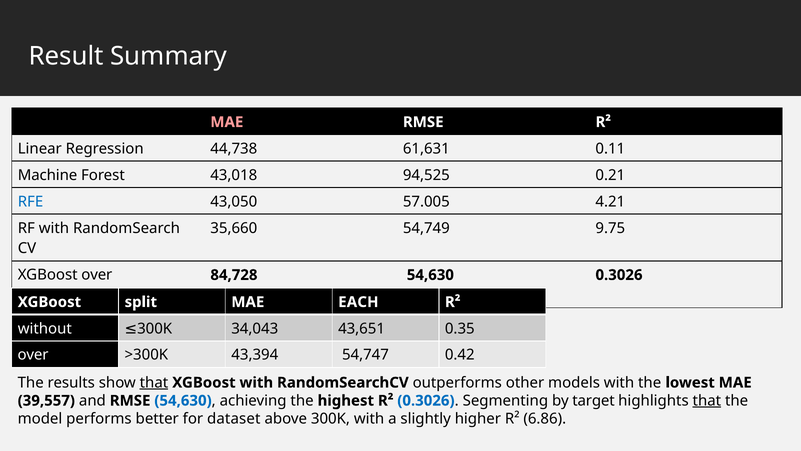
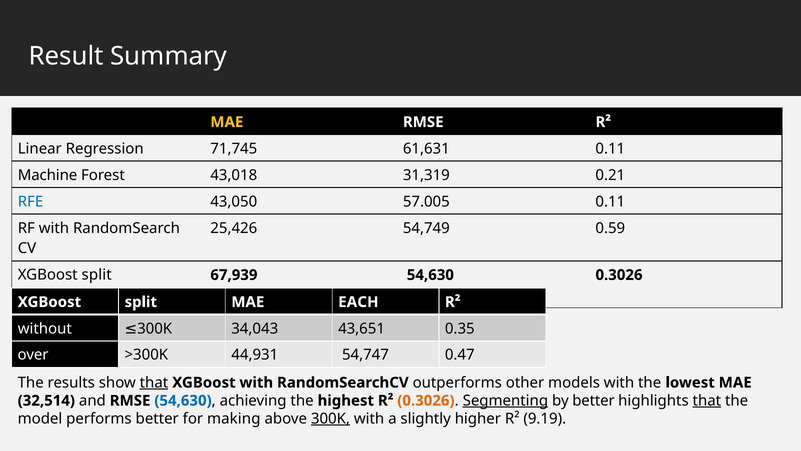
MAE colour: pink -> yellow (227, 122)
44,738: 44,738 -> 71,745 (234, 148)
94,525: 94,525 -> 31,319 (426, 175)
57.005 4.21: 4.21 -> 0.11 (610, 201)
35,660: 35,660 -> 25,426 (234, 228)
9.75: 9.75 -> 0.59 (610, 228)
over: over -> split (97, 275)
84,728: 84,728 -> 67,939 (234, 275)
43,394: 43,394 -> 44,931 (255, 355)
0.42: 0.42 -> 0.47 (460, 355)
39,557: 39,557 -> 32,514 (46, 400)
0.3026 colour: blue -> orange (426, 400)
Segmenting underline: none -> present (505, 400)
by target: target -> better (594, 400)
dataset: dataset -> making (234, 418)
300K underline: none -> present (330, 418)
6.86: 6.86 -> 9.19 (545, 418)
